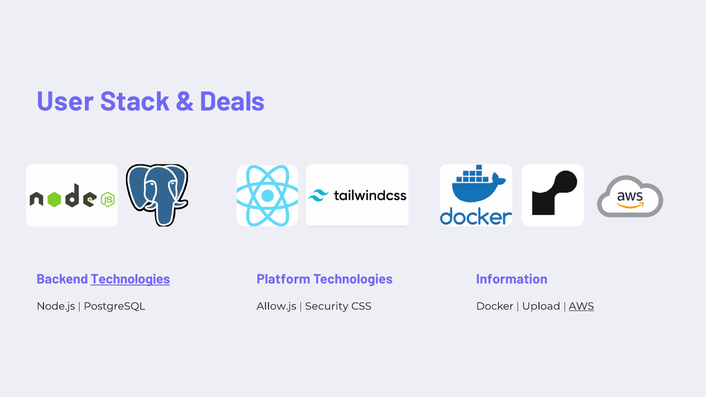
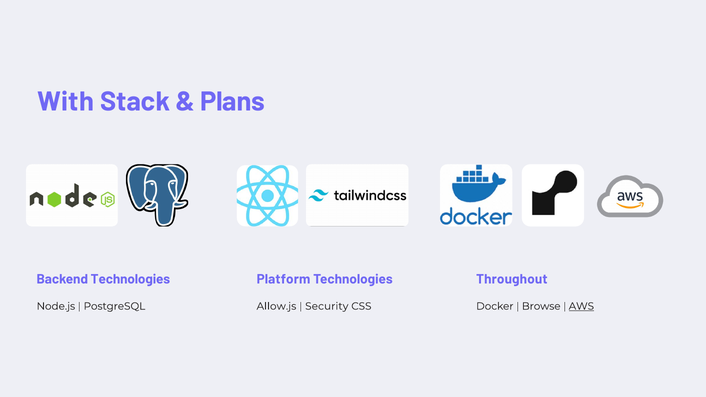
User: User -> With (65, 102)
Deals: Deals -> Plans (232, 102)
Technologies underline: present -> none (130, 279)
Information: Information -> Throughout (512, 279)
Upload: Upload -> Browse (541, 306)
